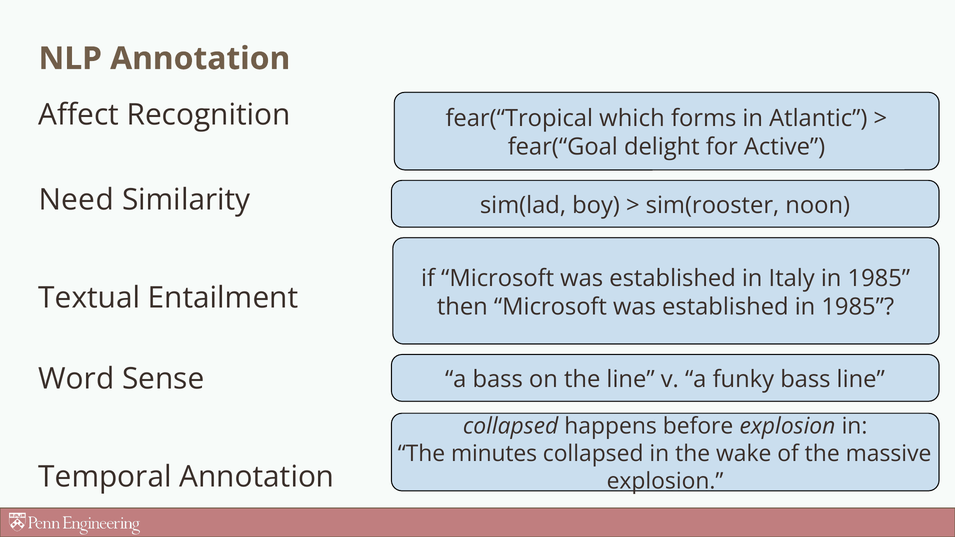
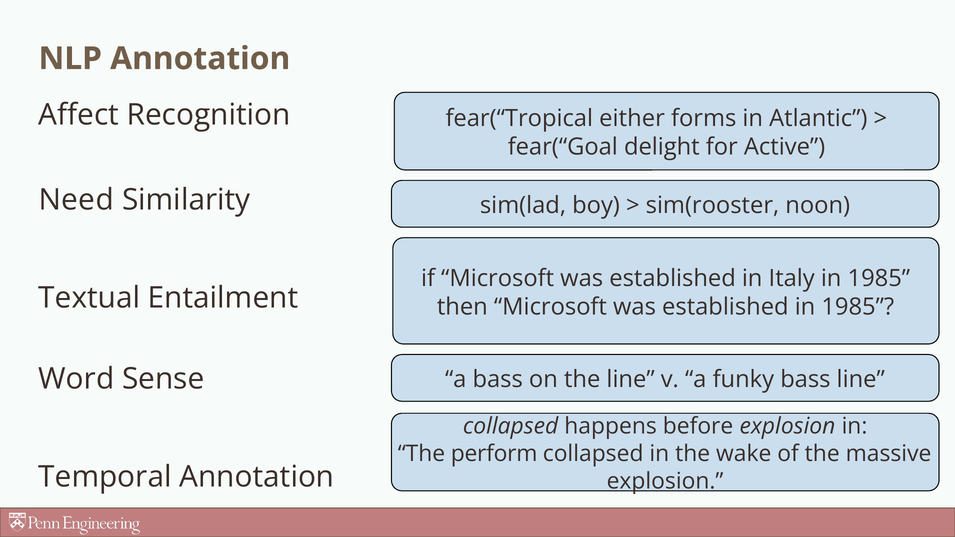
which: which -> either (632, 119)
minutes: minutes -> perform (494, 454)
